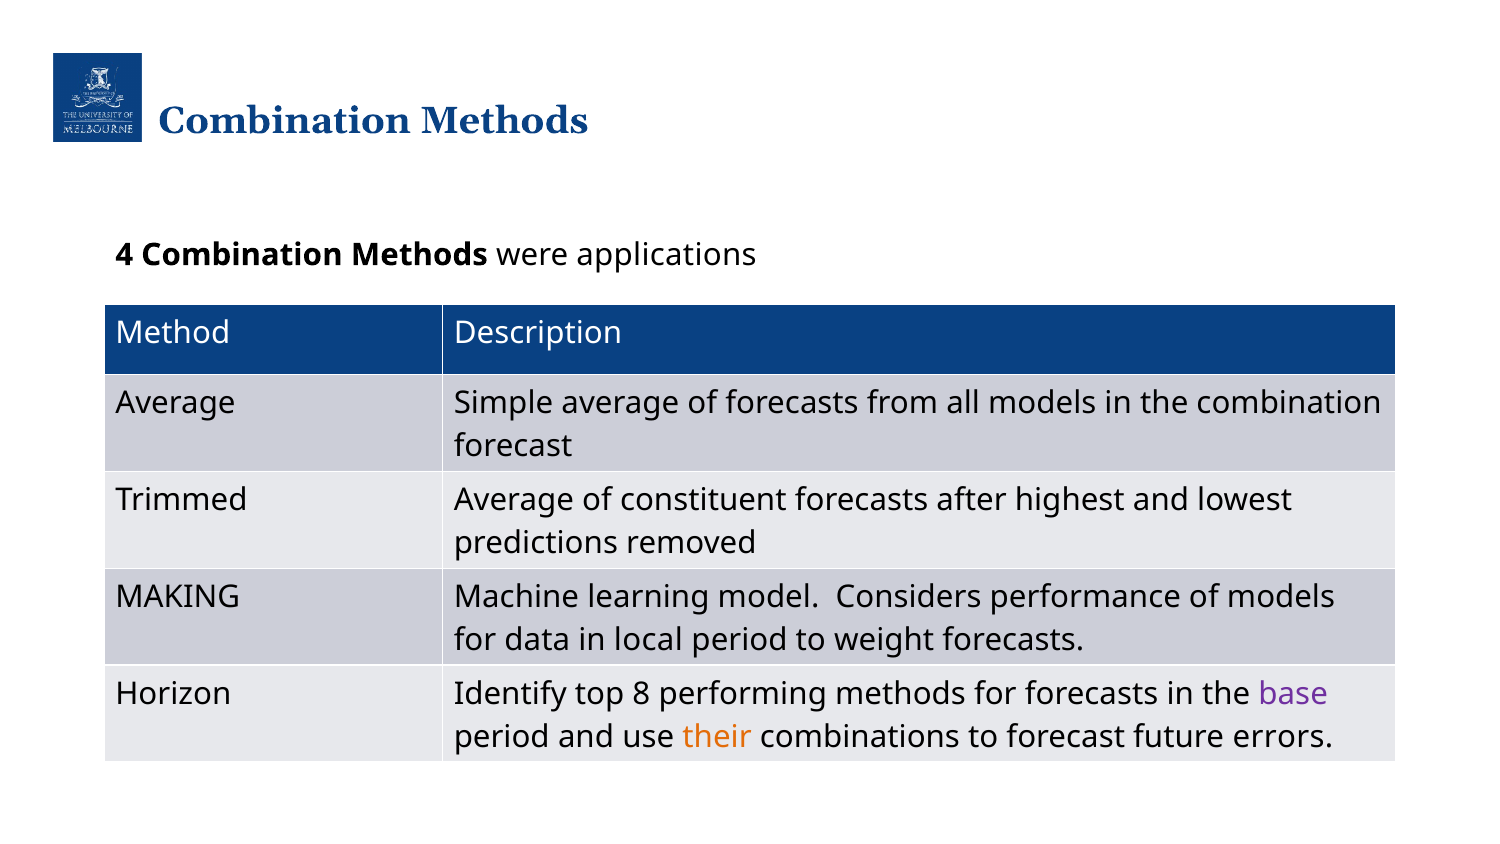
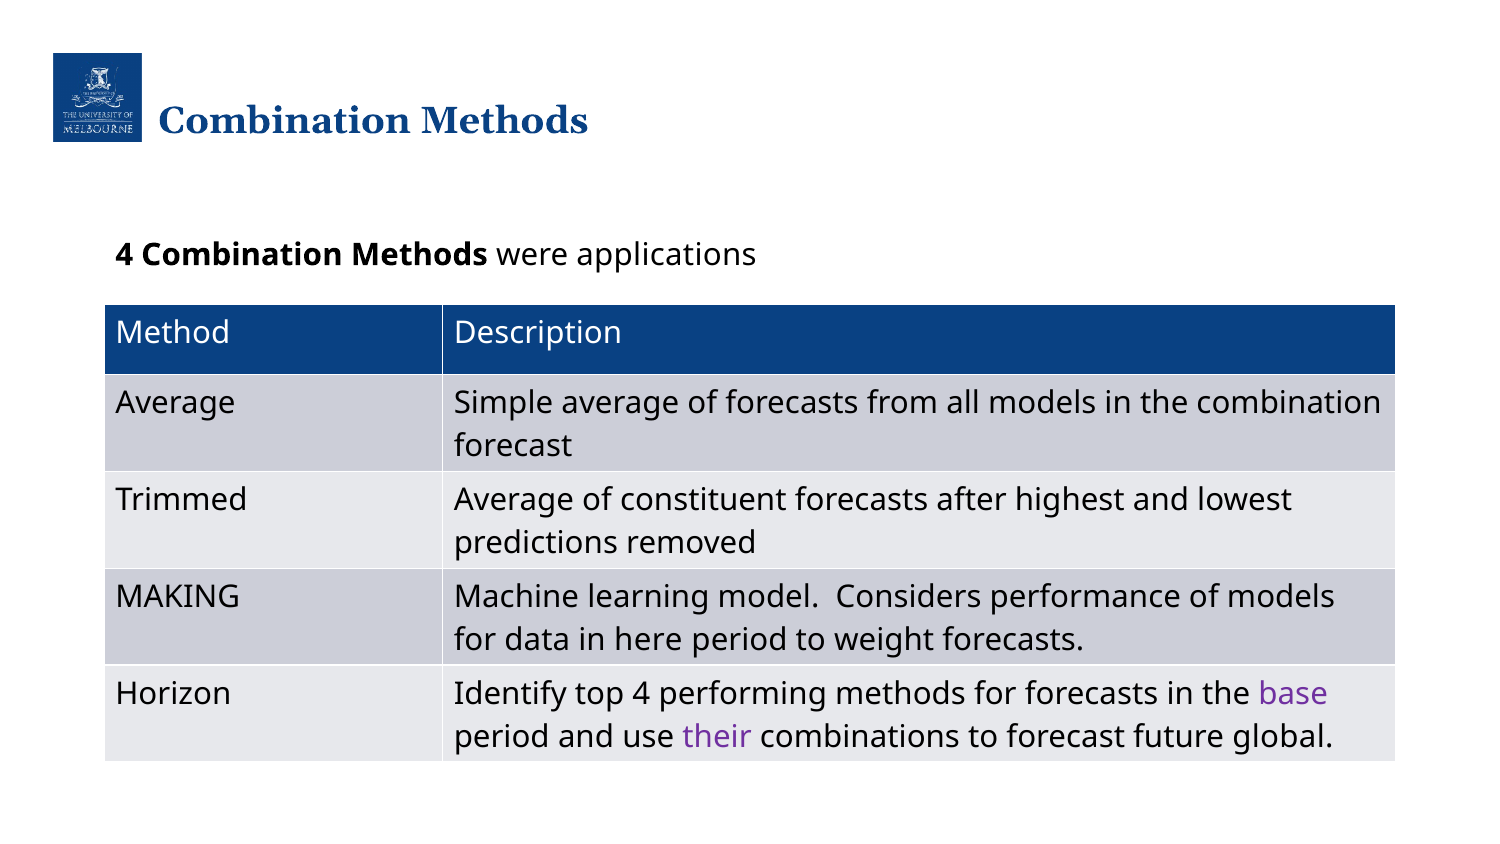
local: local -> here (648, 640)
top 8: 8 -> 4 (641, 694)
their colour: orange -> purple (717, 737)
errors: errors -> global (1283, 737)
